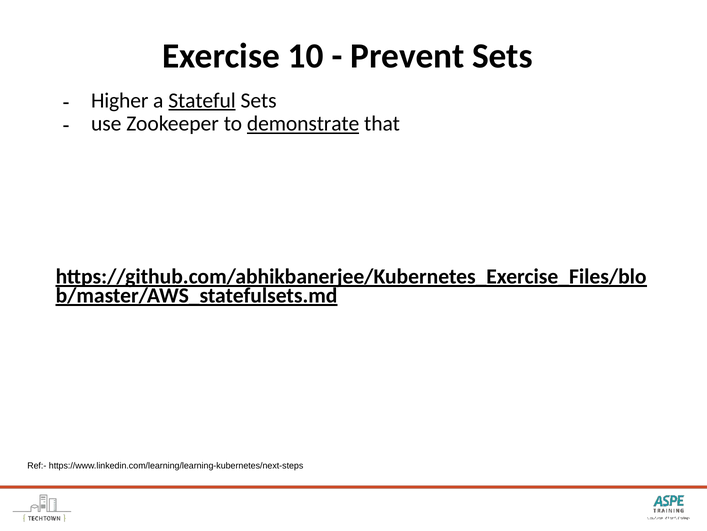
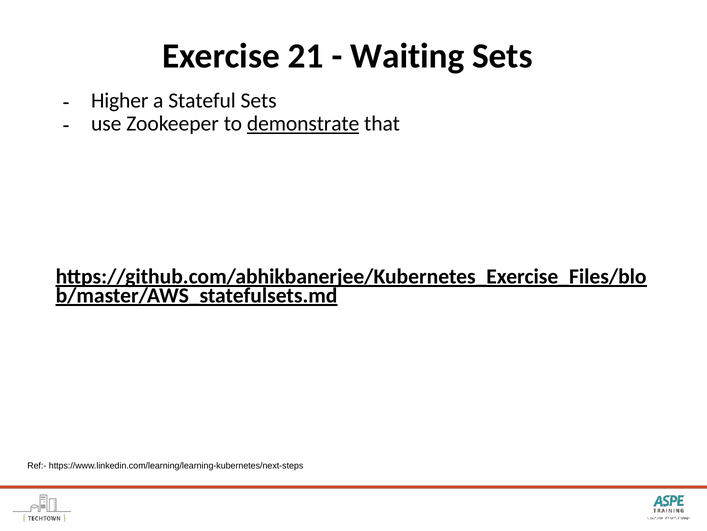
10: 10 -> 21 (306, 56)
Prevent: Prevent -> Waiting (407, 56)
Stateful underline: present -> none (202, 100)
